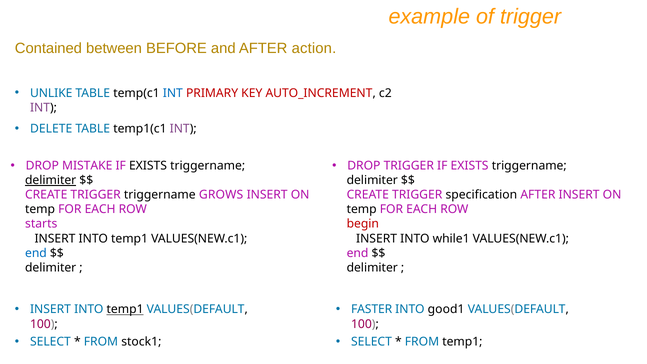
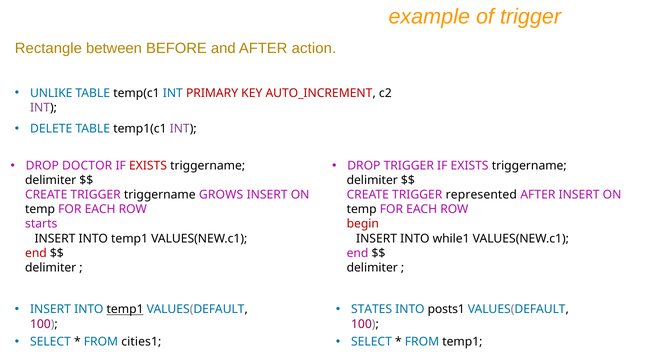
Contained: Contained -> Rectangle (48, 49)
MISTAKE: MISTAKE -> DOCTOR (87, 166)
EXISTS colour: black -> red (148, 166)
delimiter underline: present -> none (51, 180)
specification: specification -> represented (481, 195)
end colour: blue -> red (36, 253)
FASTER: FASTER -> STATES (372, 309)
good1: good1 -> posts1 (446, 309)
stock1: stock1 -> cities1 (141, 342)
